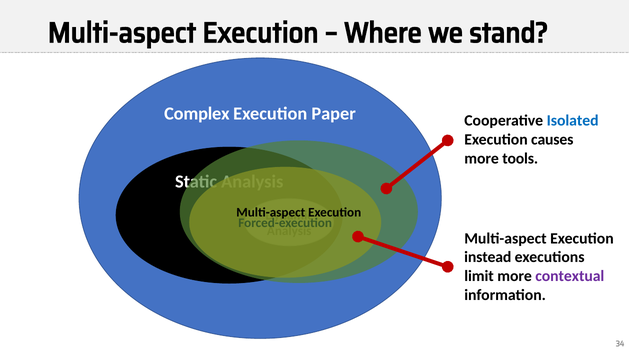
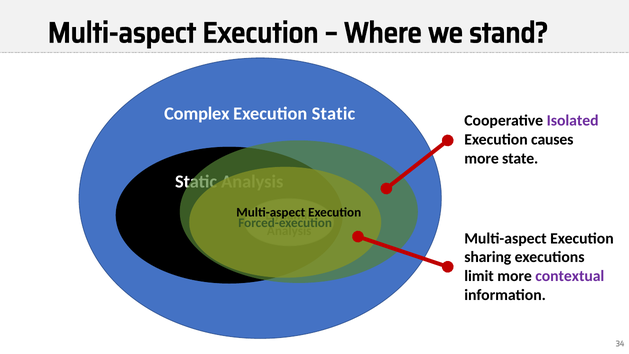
Execution Paper: Paper -> Static (333, 114)
Isolated colour: blue -> purple (573, 121)
tools: tools -> state (520, 158)
instead: instead -> sharing (488, 257)
